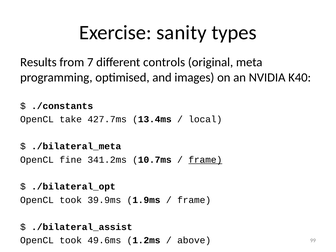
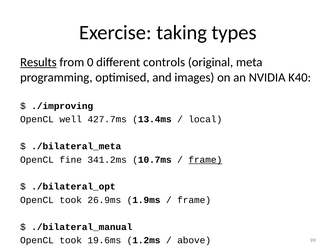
sanity: sanity -> taking (182, 33)
Results underline: none -> present (38, 62)
7: 7 -> 0 (90, 62)
./constants: ./constants -> ./improving (62, 106)
take: take -> well (71, 119)
39.9ms: 39.9ms -> 26.9ms (104, 200)
./bilateral_assist: ./bilateral_assist -> ./bilateral_manual (82, 227)
49.6ms: 49.6ms -> 19.6ms (104, 240)
